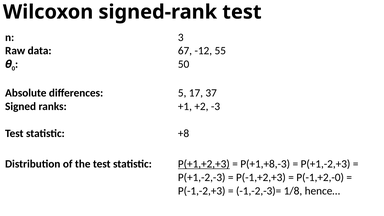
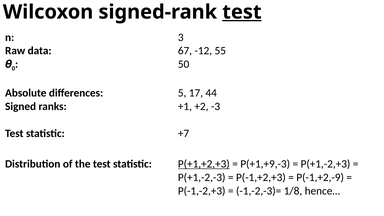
test underline: none -> present (242, 12)
37: 37 -> 44 (211, 93)
+8: +8 -> +7 (184, 133)
P(+1,+8,-3: P(+1,+8,-3 -> P(+1,+9,-3 (265, 164)
P(-1,+2,-0: P(-1,+2,-0 -> P(-1,+2,-9 (320, 177)
